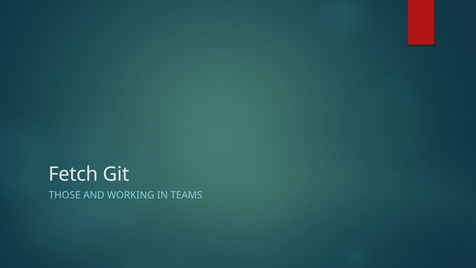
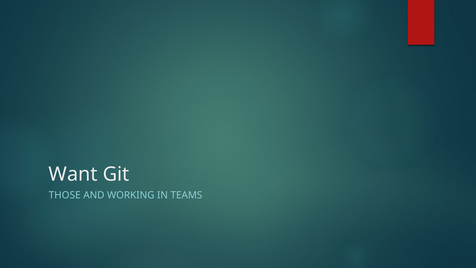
Fetch: Fetch -> Want (73, 174)
